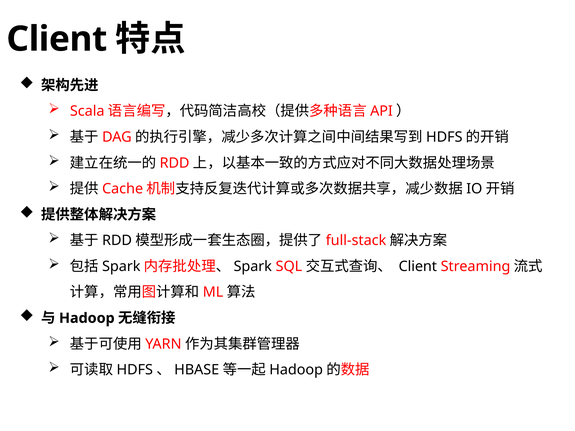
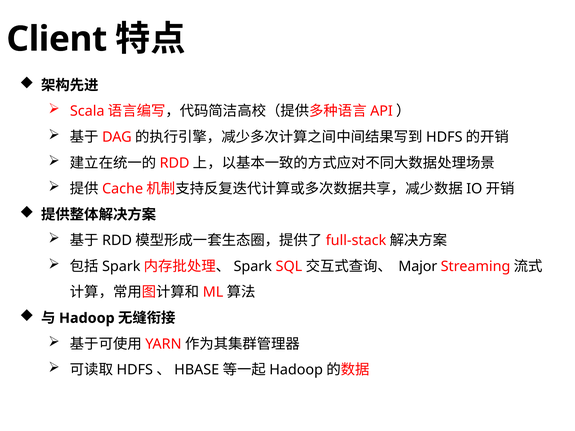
Client: Client -> Major (418, 267)
